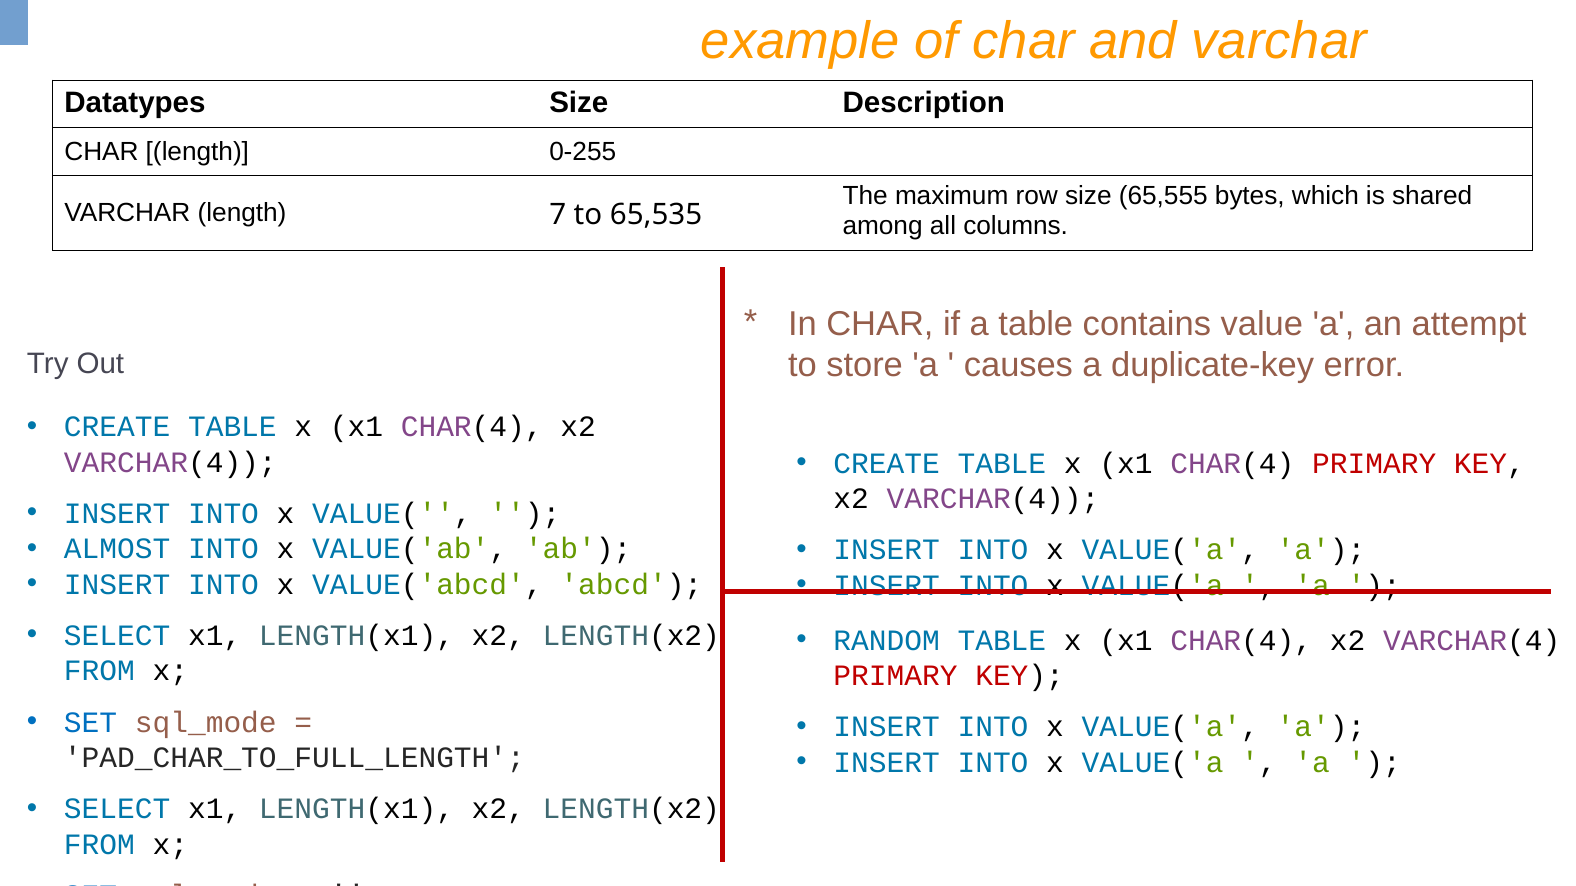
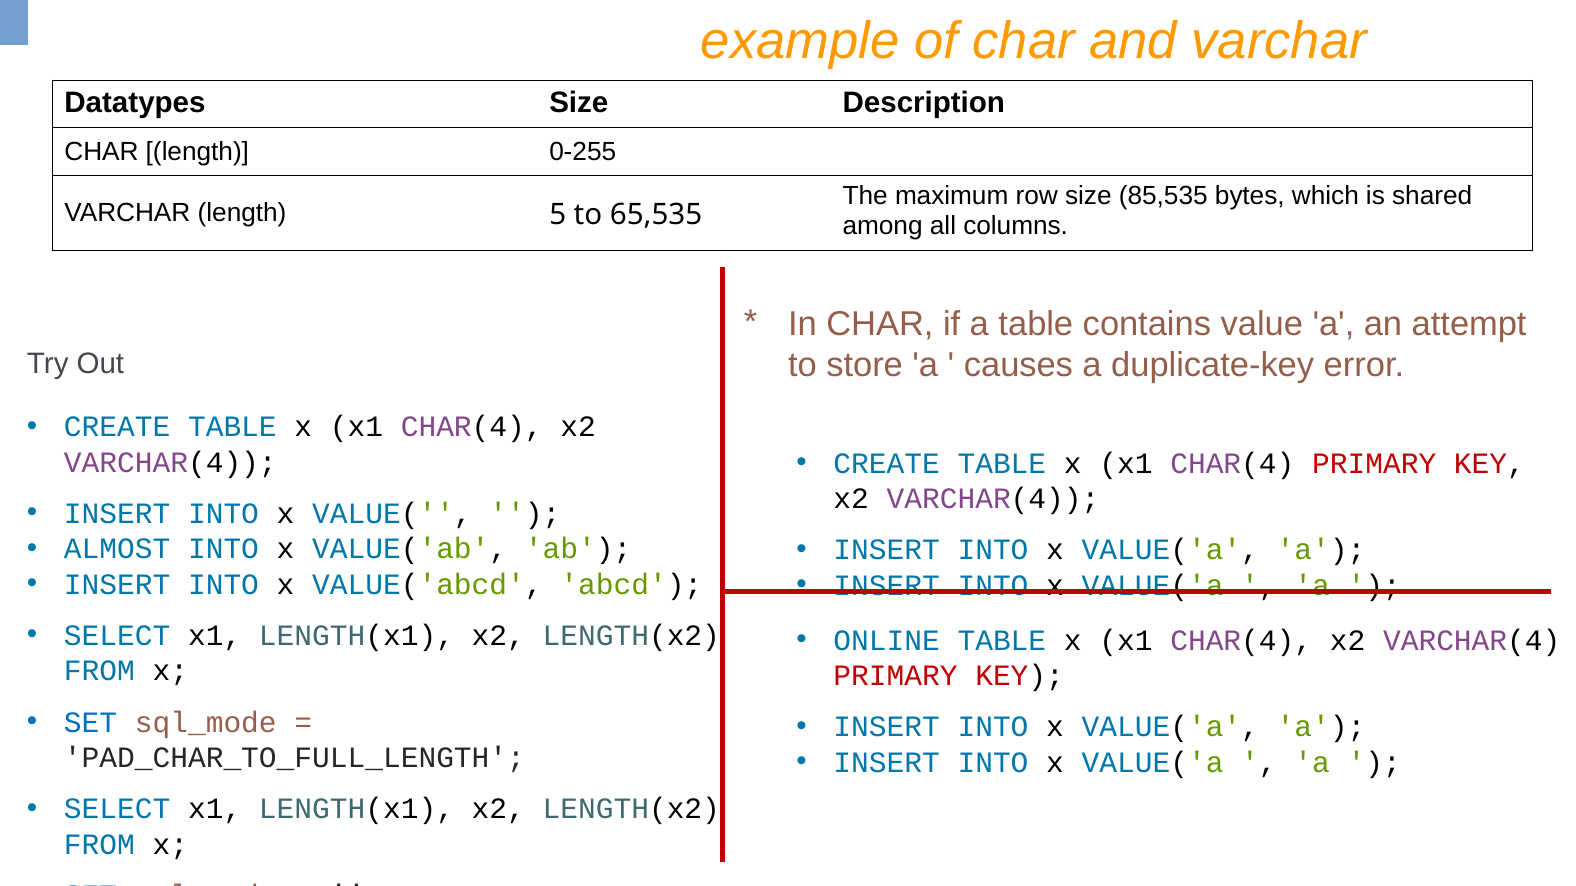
65,555: 65,555 -> 85,535 (1163, 196)
7: 7 -> 5 (558, 215)
RANDOM: RANDOM -> ONLINE (887, 641)
